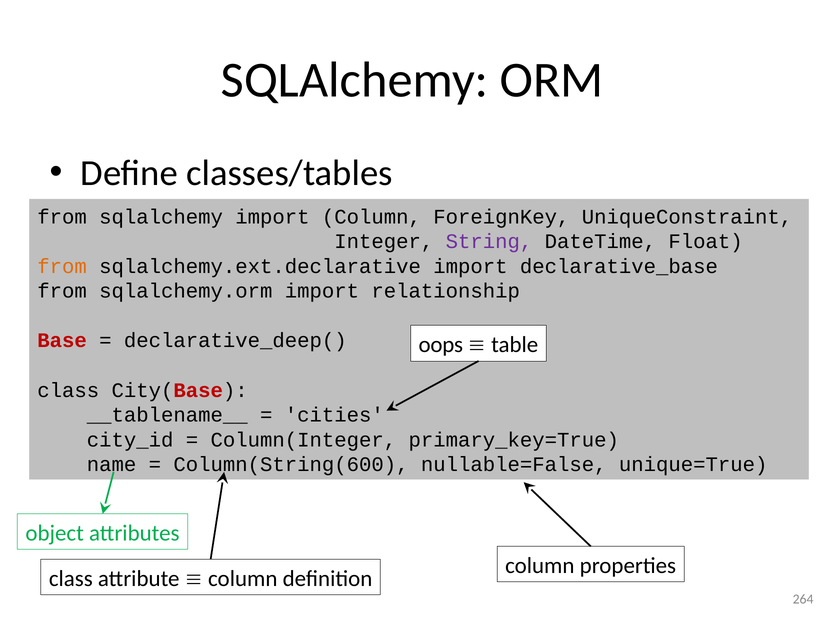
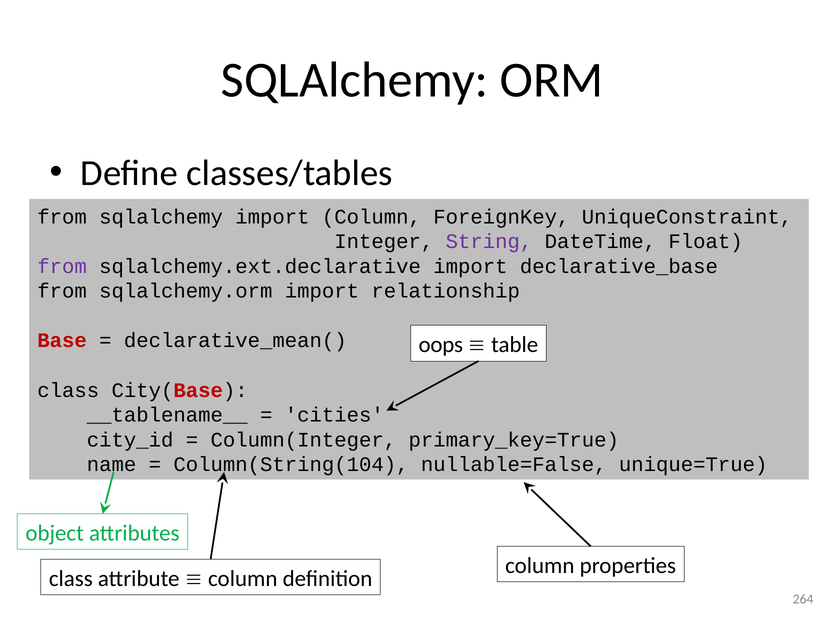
from colour: orange -> purple (62, 266)
declarative_deep(: declarative_deep( -> declarative_mean( (235, 341)
Column(String(600: Column(String(600 -> Column(String(104 (291, 464)
